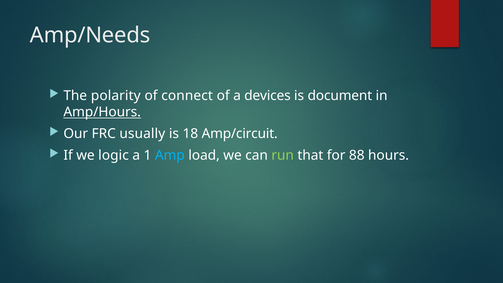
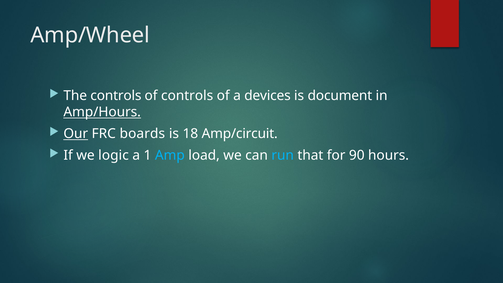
Amp/Needs: Amp/Needs -> Amp/Wheel (90, 35)
The polarity: polarity -> controls (116, 96)
of connect: connect -> controls (187, 96)
Our underline: none -> present (76, 134)
usually: usually -> boards (142, 134)
run colour: light green -> light blue (283, 155)
88: 88 -> 90 (357, 155)
